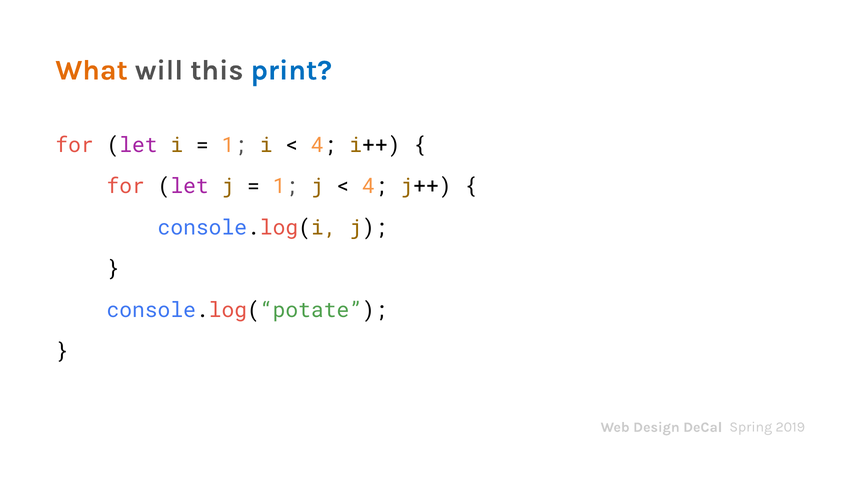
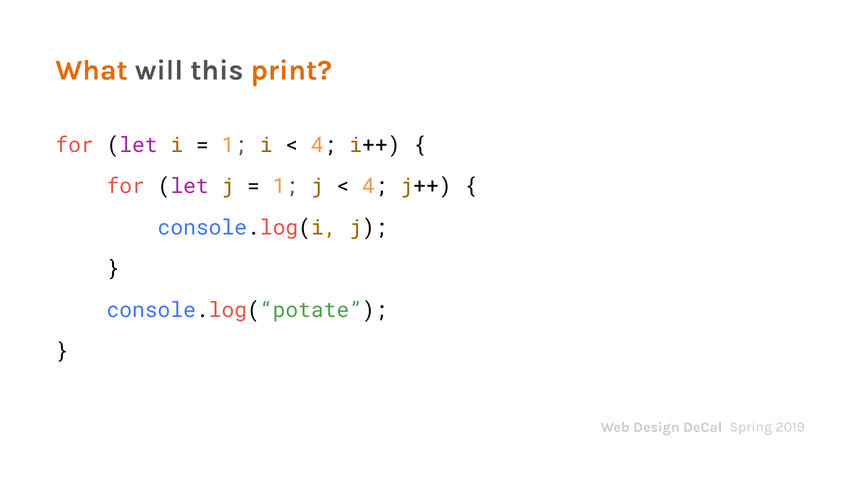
print colour: blue -> orange (291, 70)
